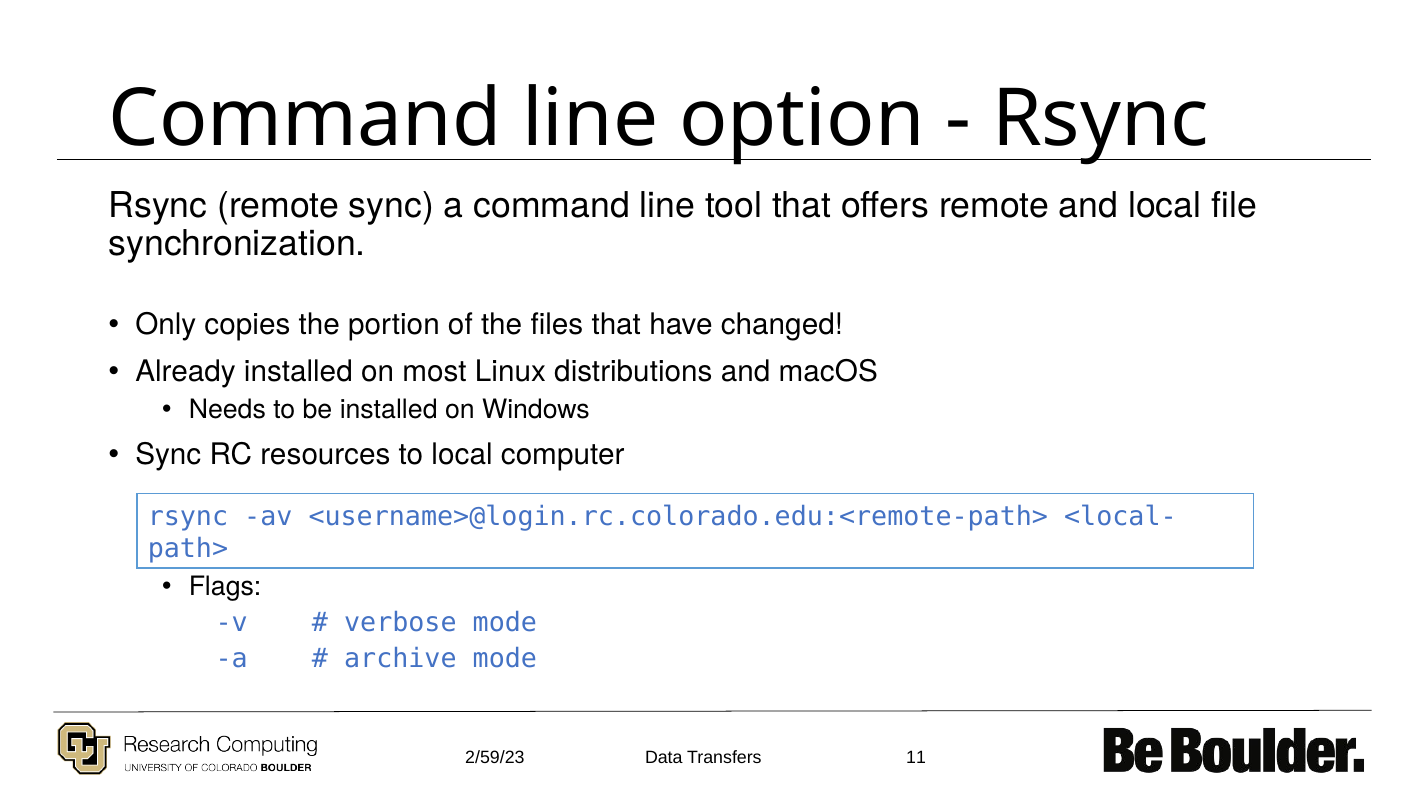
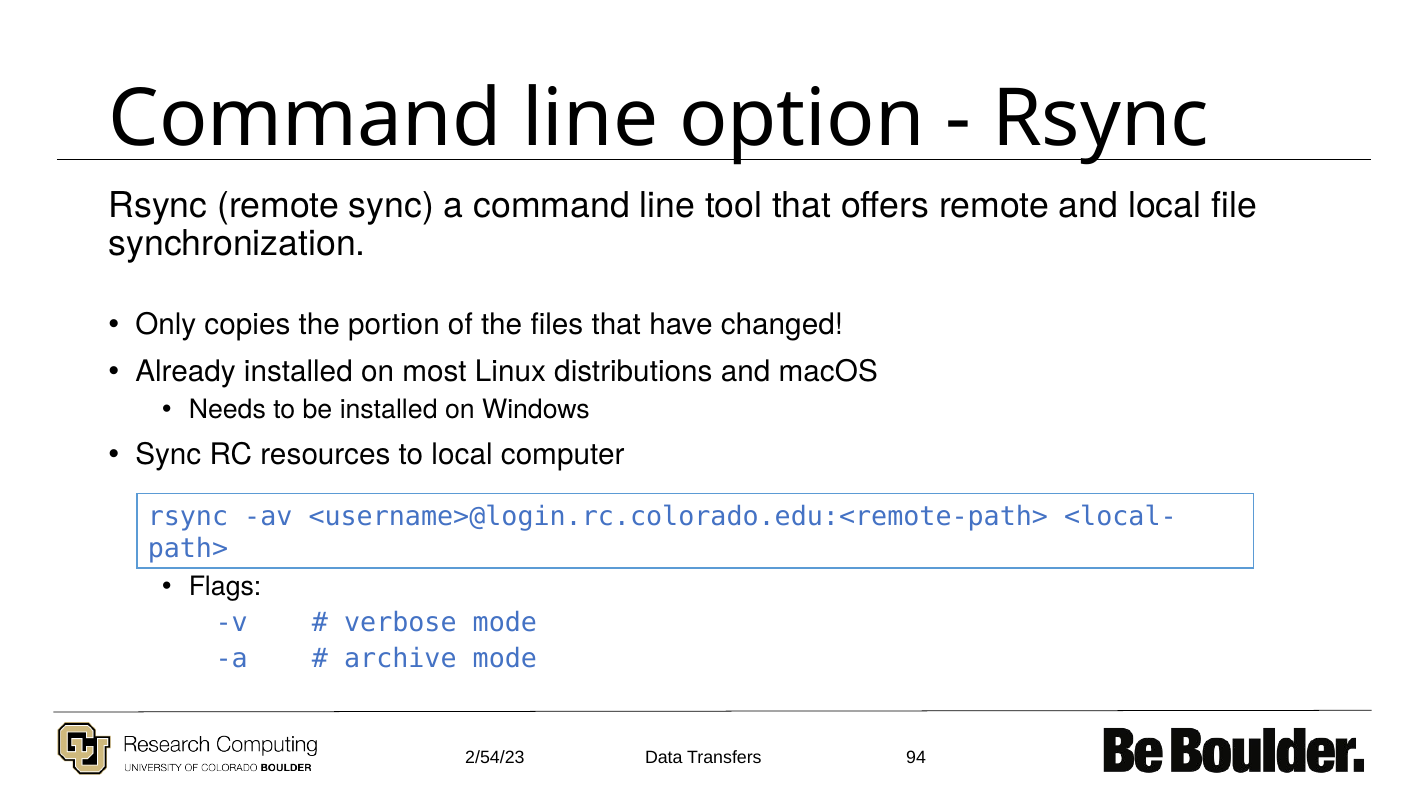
2/59/23: 2/59/23 -> 2/54/23 (495, 758)
11: 11 -> 94 (916, 758)
